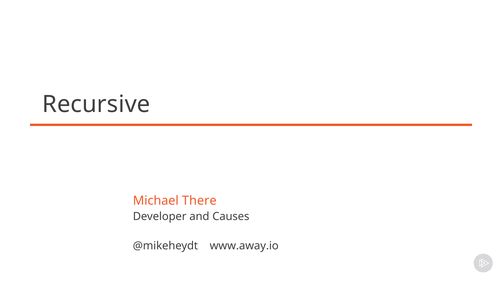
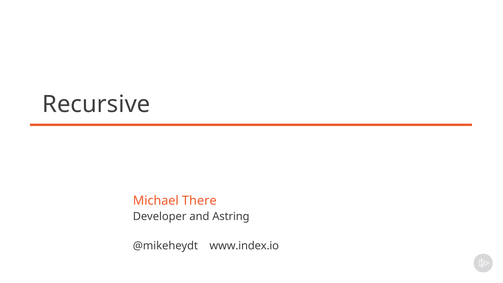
Causes: Causes -> Astring (231, 216)
www.away.io: www.away.io -> www.index.io (244, 246)
